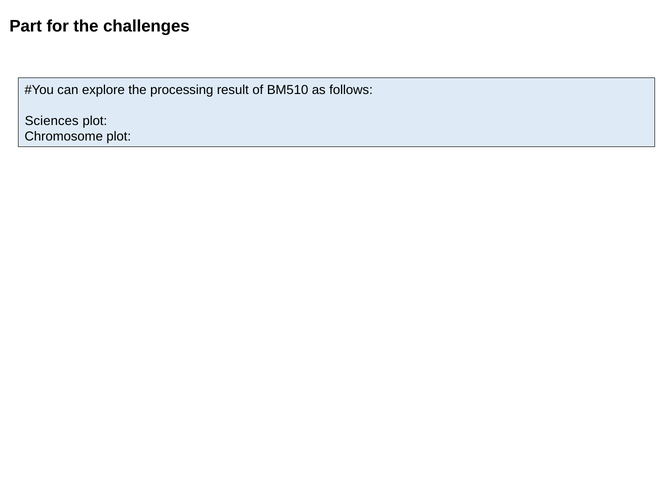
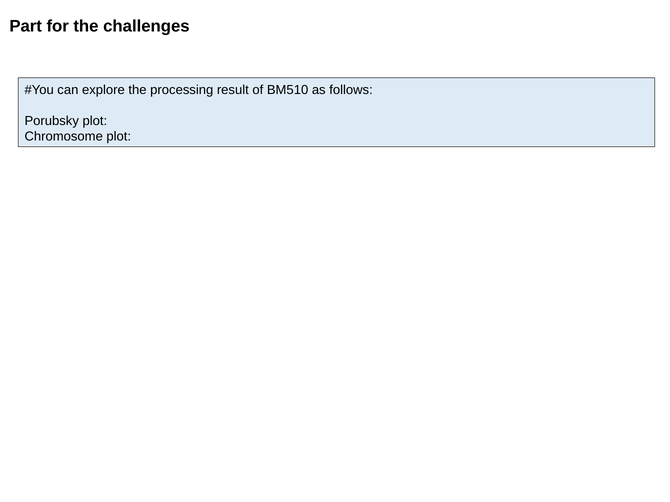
Sciences: Sciences -> Porubsky (52, 121)
